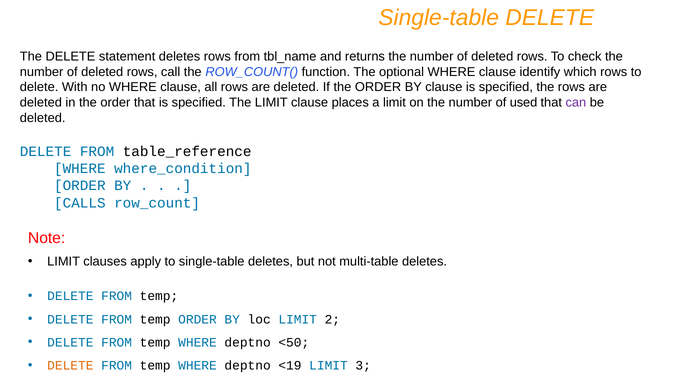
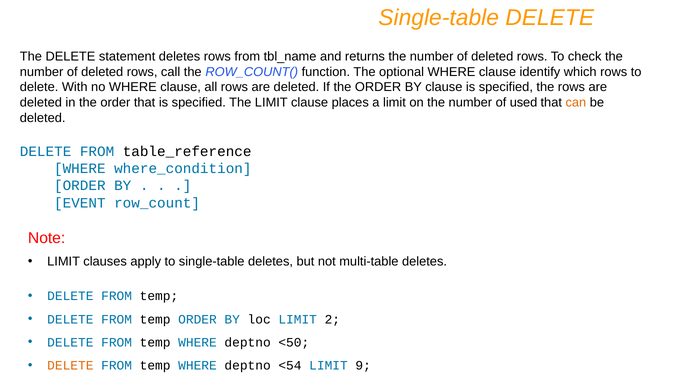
can colour: purple -> orange (576, 103)
CALLS: CALLS -> EVENT (80, 203)
<19: <19 -> <54 (290, 366)
3: 3 -> 9 (363, 366)
